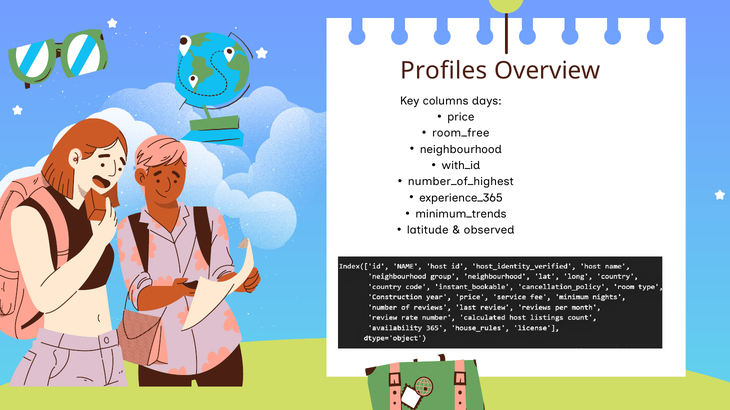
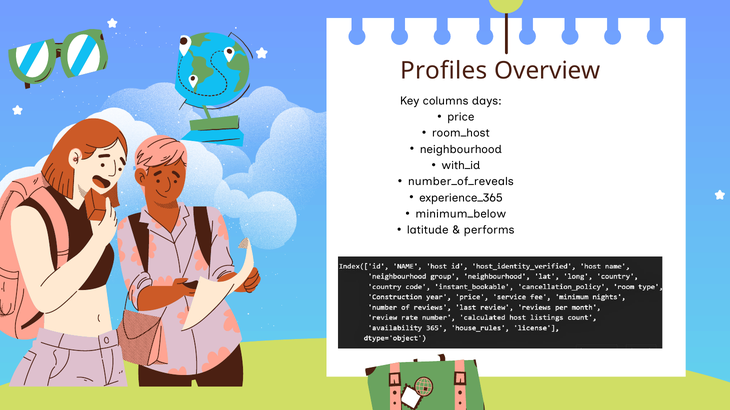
room_free: room_free -> room_host (461, 133)
number_of_highest: number_of_highest -> number_of_reveals (461, 182)
minimum_trends: minimum_trends -> minimum_below (461, 214)
observed: observed -> performs (489, 230)
